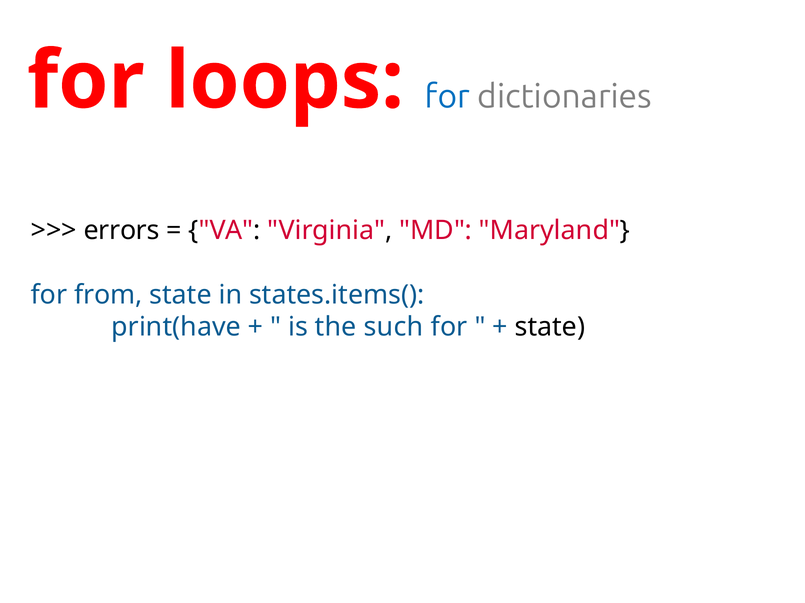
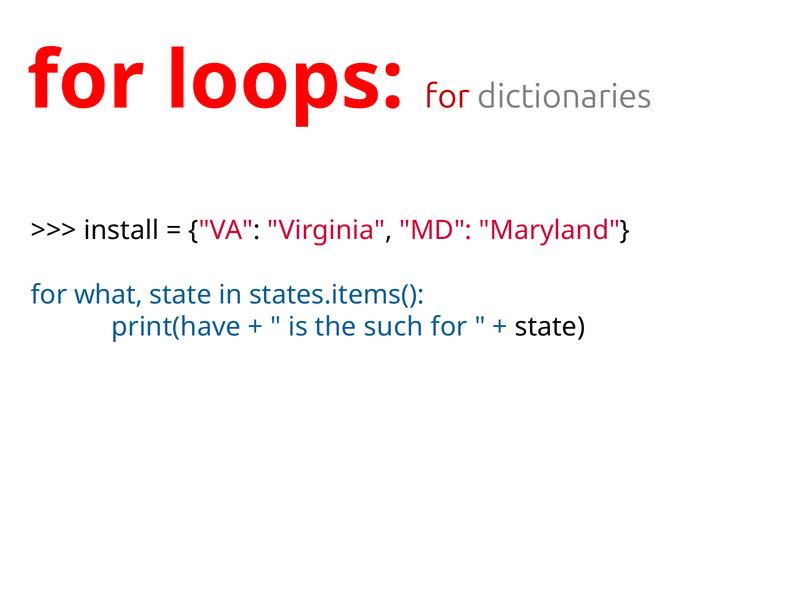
for colour: blue -> red (447, 97)
errors: errors -> install (121, 231)
from: from -> what (108, 295)
